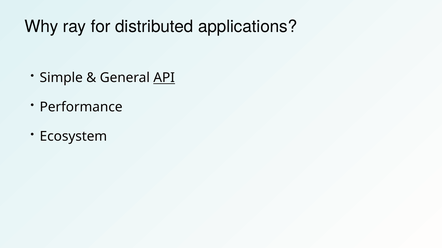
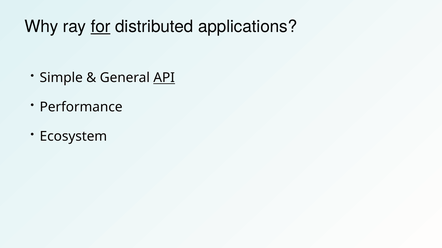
for underline: none -> present (101, 27)
